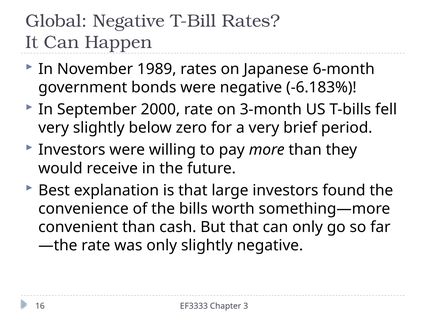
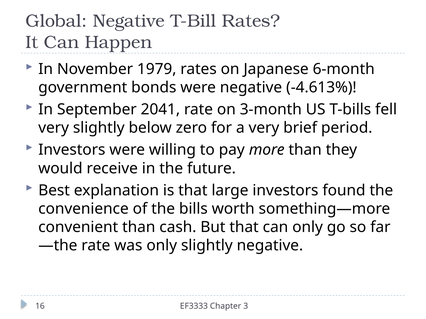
1989: 1989 -> 1979 (157, 69)
-6.183%: -6.183% -> -4.613% (321, 88)
2000: 2000 -> 2041 (160, 110)
